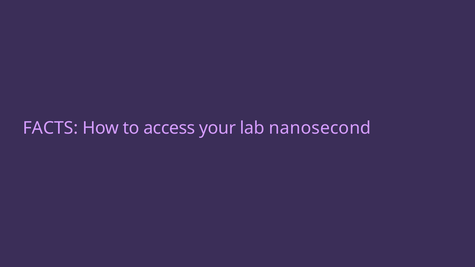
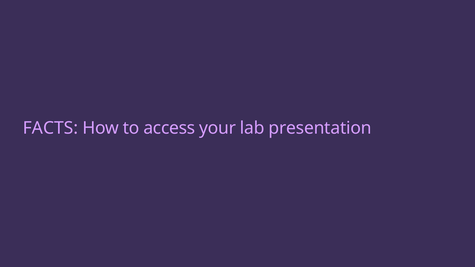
nanosecond: nanosecond -> presentation (320, 128)
